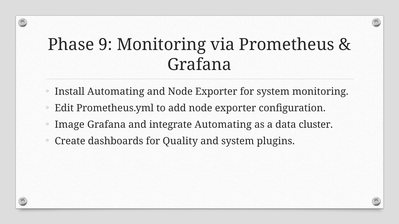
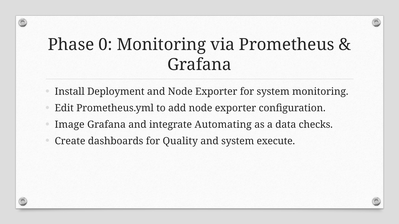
9: 9 -> 0 (105, 45)
Install Automating: Automating -> Deployment (116, 92)
cluster: cluster -> checks (316, 125)
plugins: plugins -> execute (276, 141)
